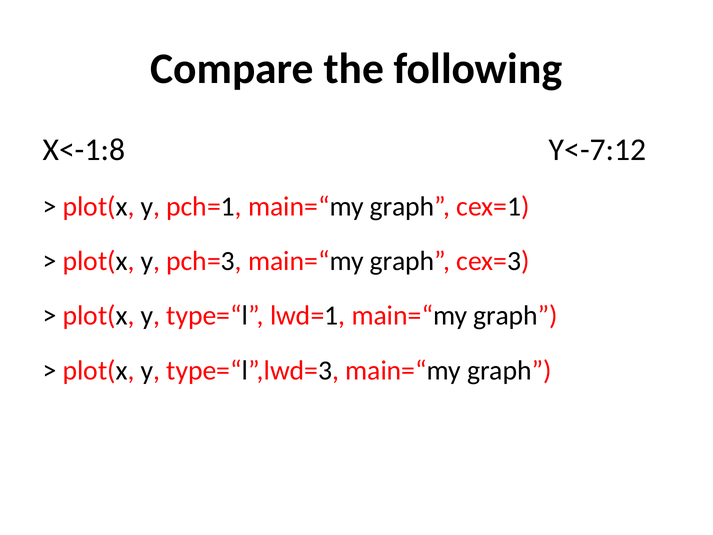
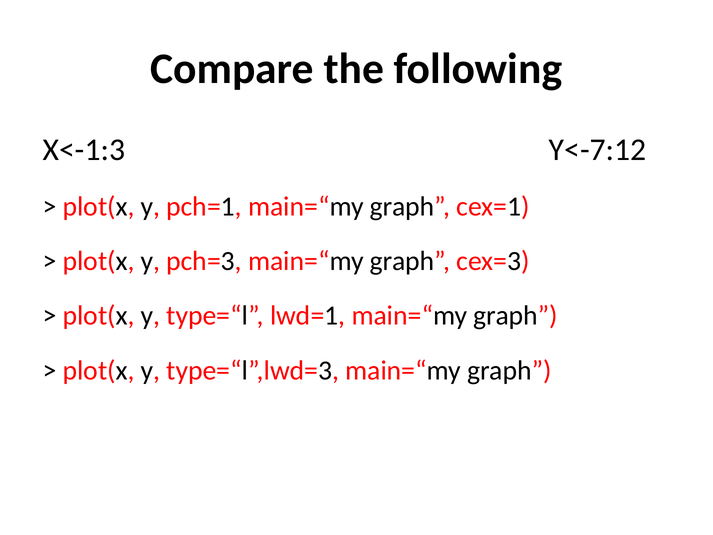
X<-1:8: X<-1:8 -> X<-1:3 (84, 149)
